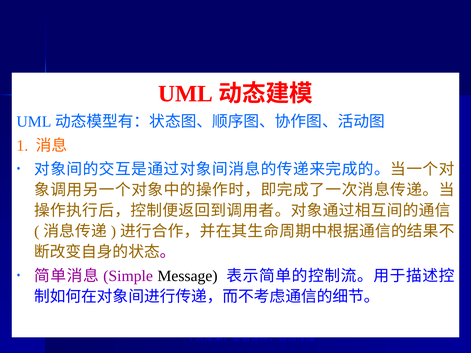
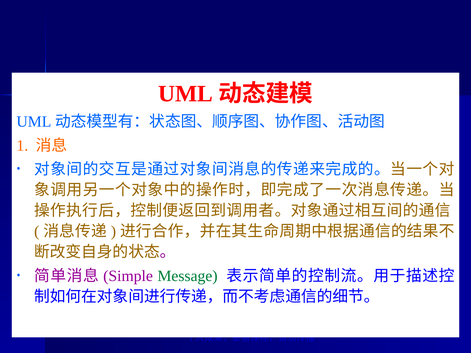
Message colour: black -> green (188, 276)
